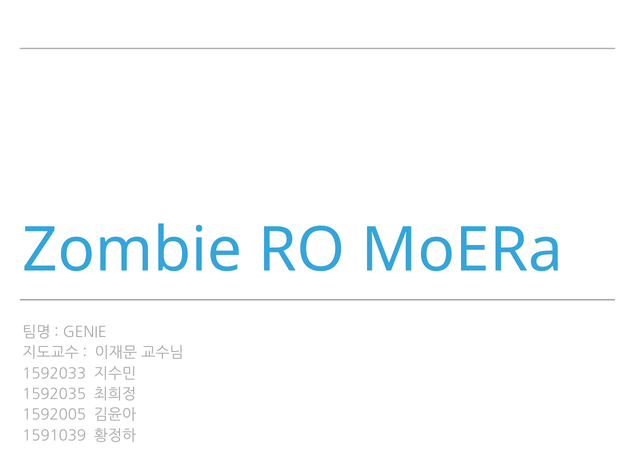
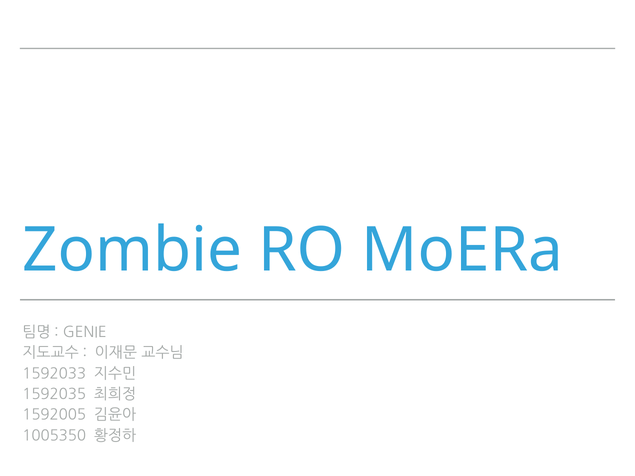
1591039: 1591039 -> 1005350 (54, 436)
